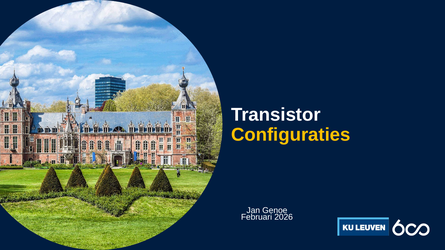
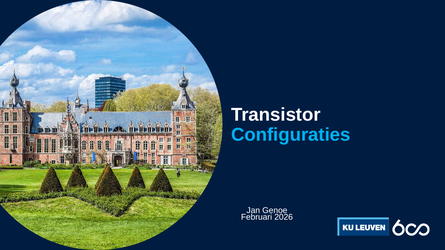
Configuraties colour: yellow -> light blue (291, 135)
